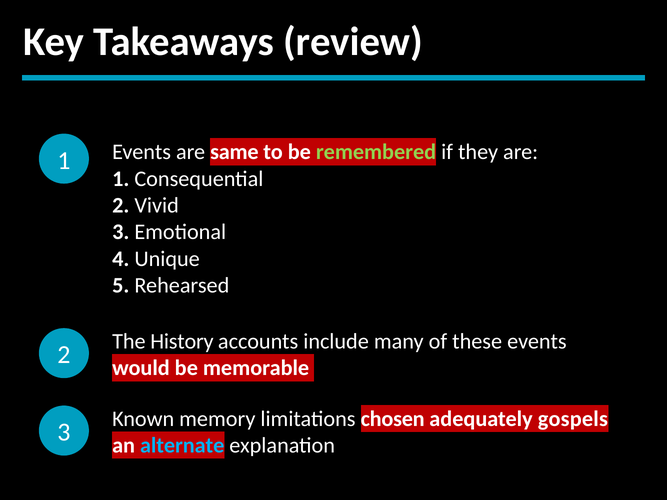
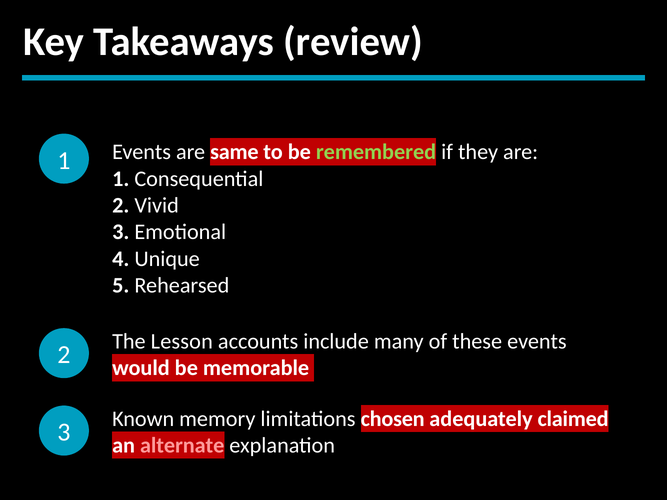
History: History -> Lesson (182, 341)
gospels: gospels -> claimed (573, 419)
alternate colour: light blue -> pink (182, 446)
